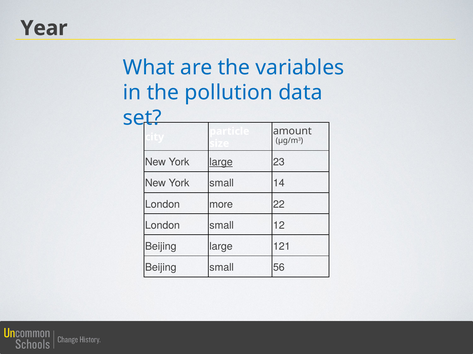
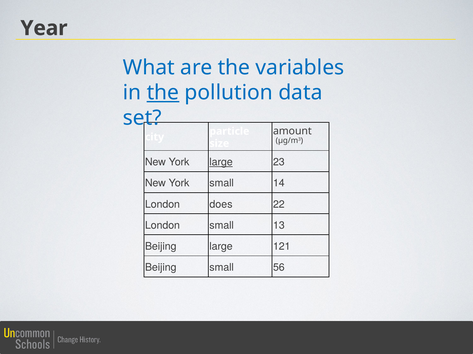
the underline: none -> present (163, 93)
more: more -> does (221, 205)
12: 12 -> 13 (279, 226)
